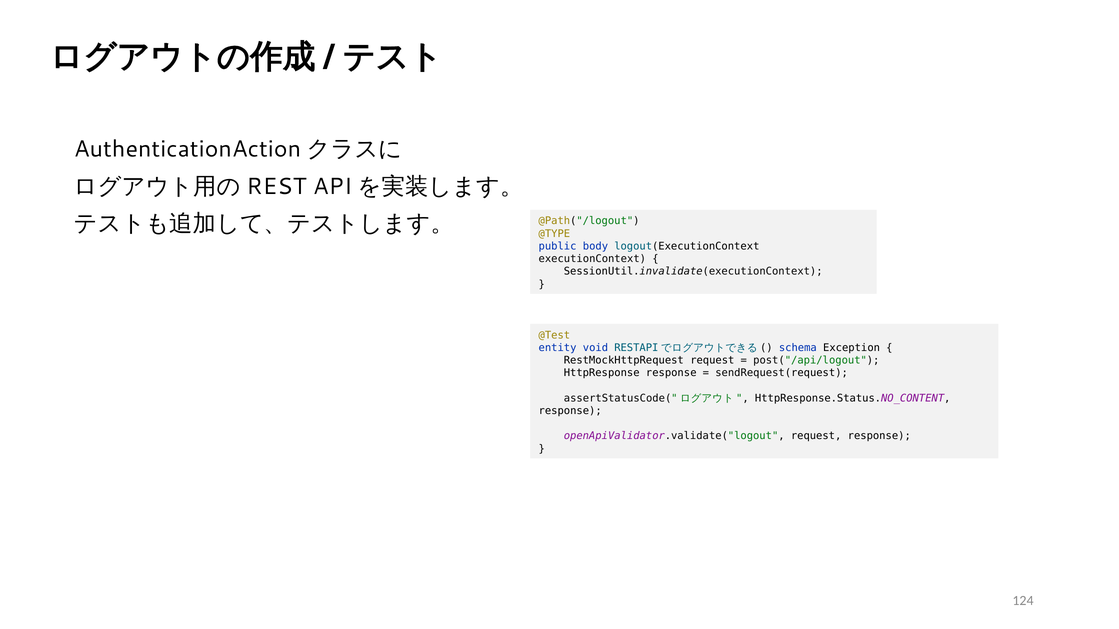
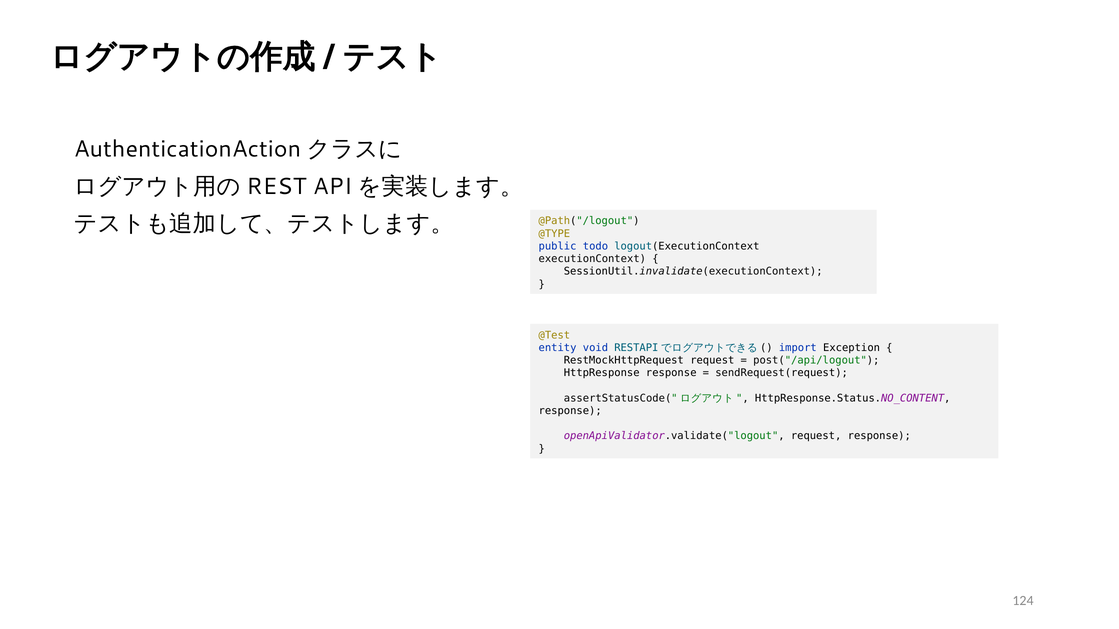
body: body -> todo (595, 246)
schema: schema -> import (798, 348)
